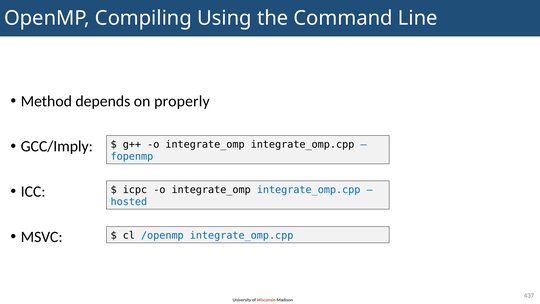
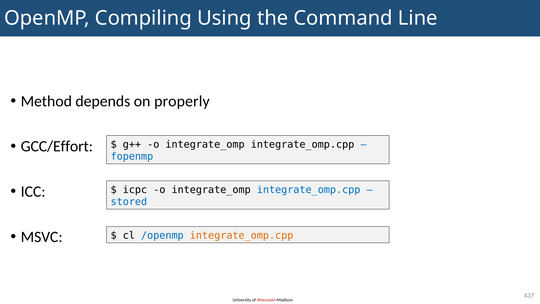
GCC/Imply: GCC/Imply -> GCC/Effort (57, 146)
hosted: hosted -> stored (129, 202)
integrate_omp.cpp colour: blue -> orange (242, 235)
